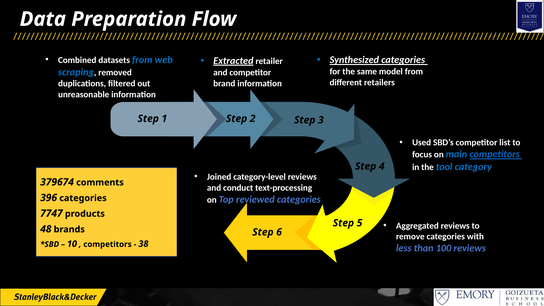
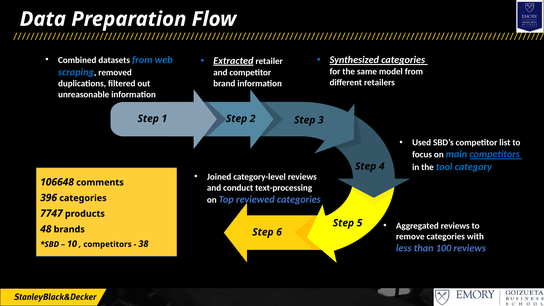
379674: 379674 -> 106648 (57, 182)
